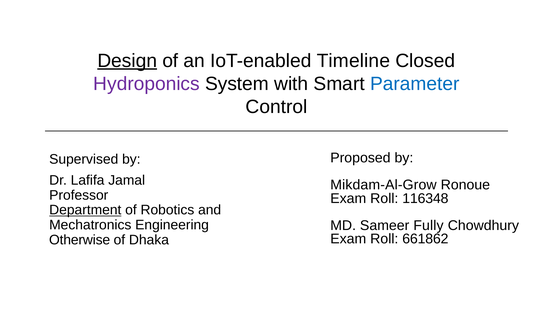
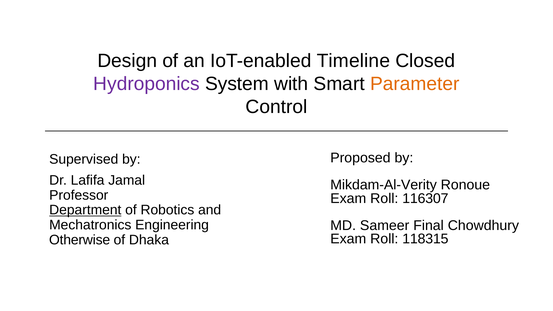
Design underline: present -> none (127, 61)
Parameter colour: blue -> orange (415, 84)
Mikdam-Al-Grow: Mikdam-Al-Grow -> Mikdam-Al-Verity (384, 185)
116348: 116348 -> 116307 (425, 198)
Fully: Fully -> Final (429, 225)
661862: 661862 -> 118315 (425, 239)
